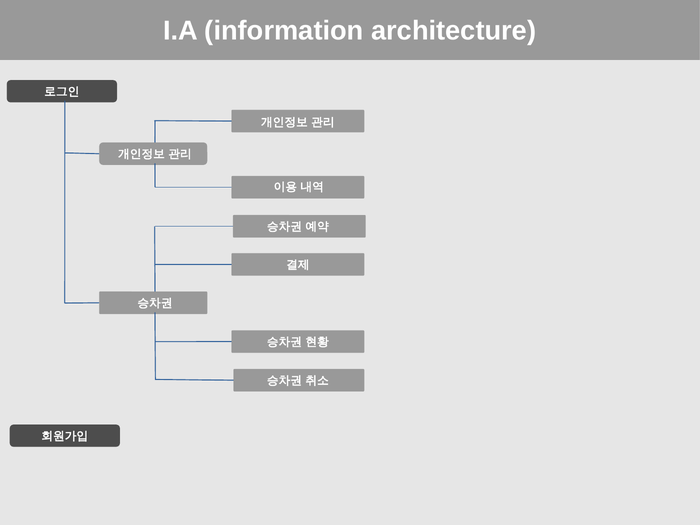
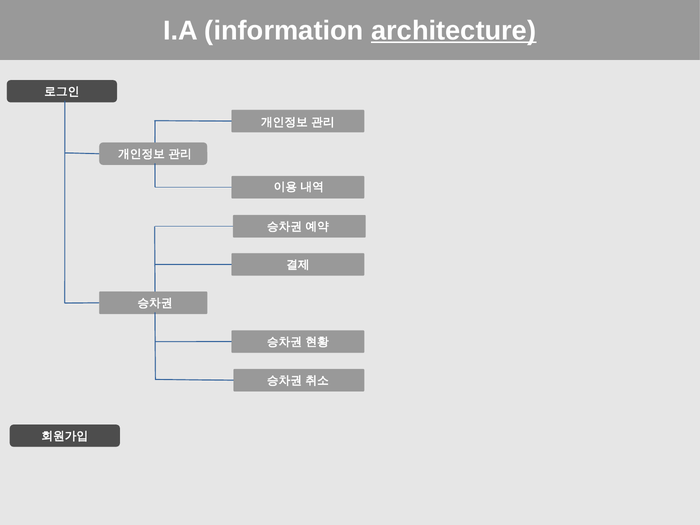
architecture underline: none -> present (454, 31)
